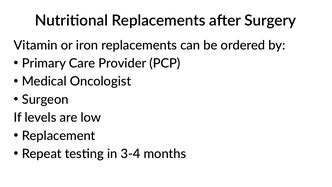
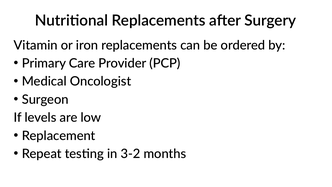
3-4: 3-4 -> 3-2 (131, 154)
